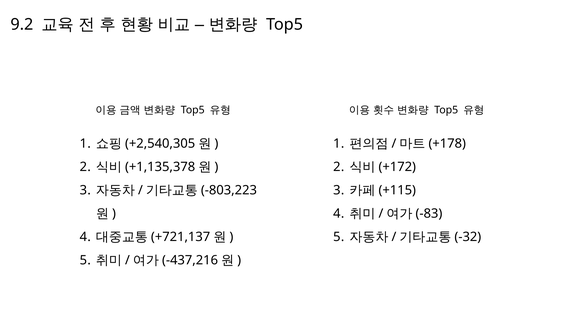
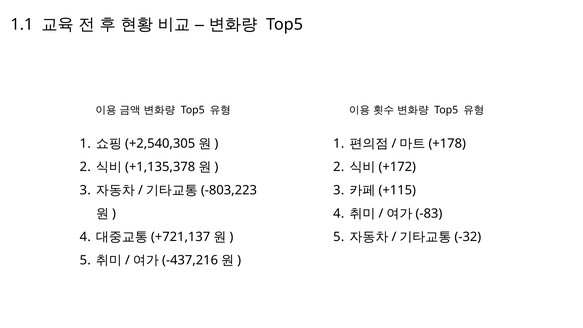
9.2: 9.2 -> 1.1 (22, 25)
